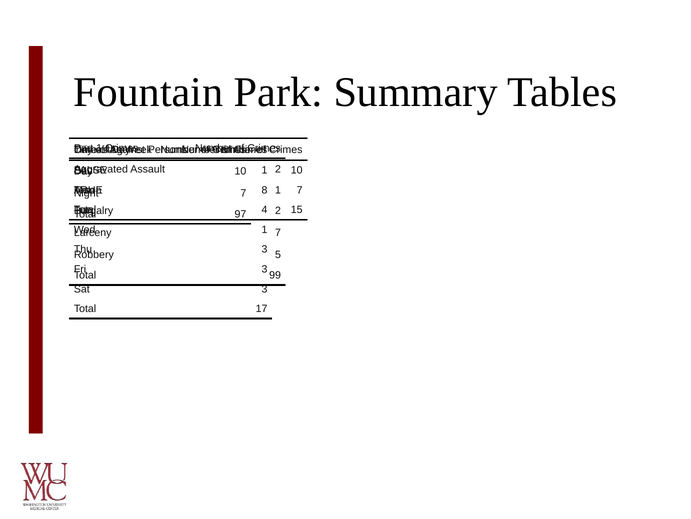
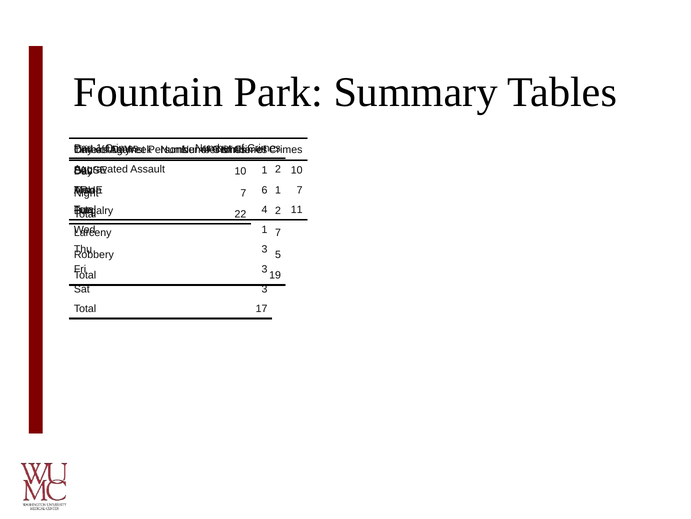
8: 8 -> 6 (264, 190)
15: 15 -> 11 (297, 210)
97: 97 -> 22 (240, 214)
99: 99 -> 19 (275, 275)
